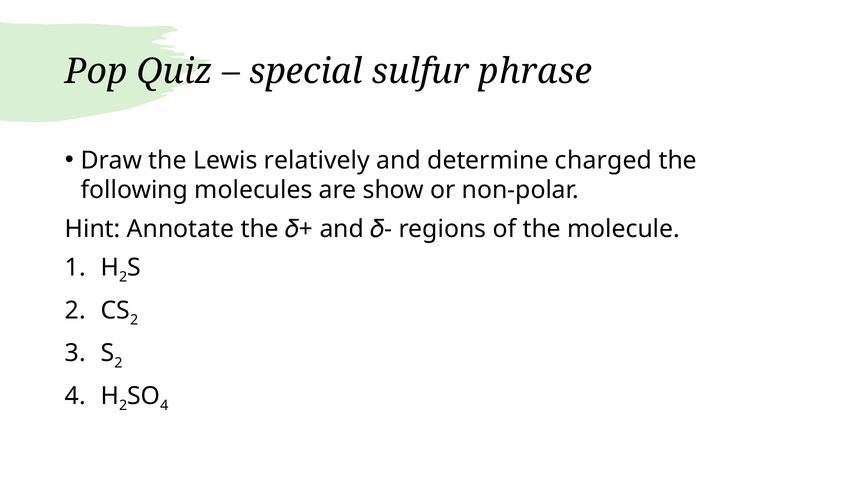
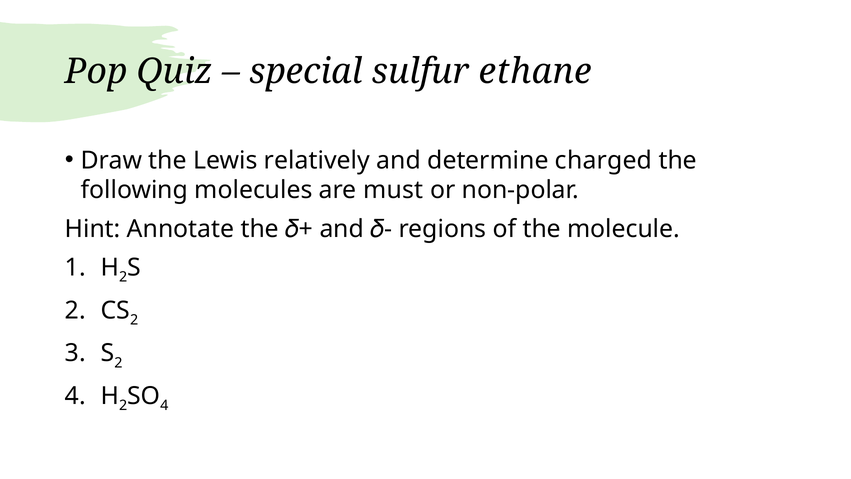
phrase: phrase -> ethane (535, 71)
show: show -> must (393, 190)
